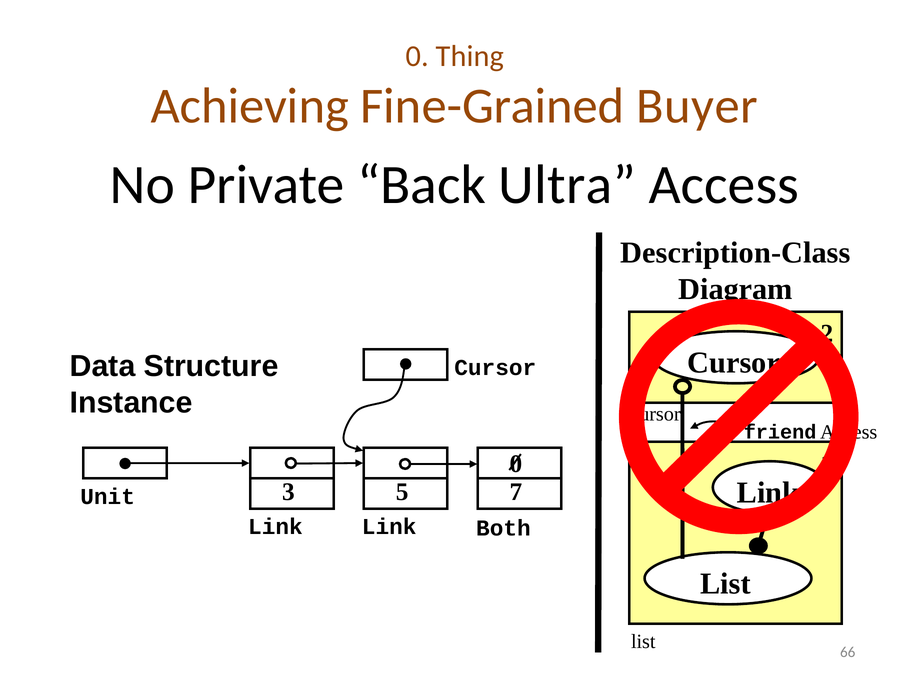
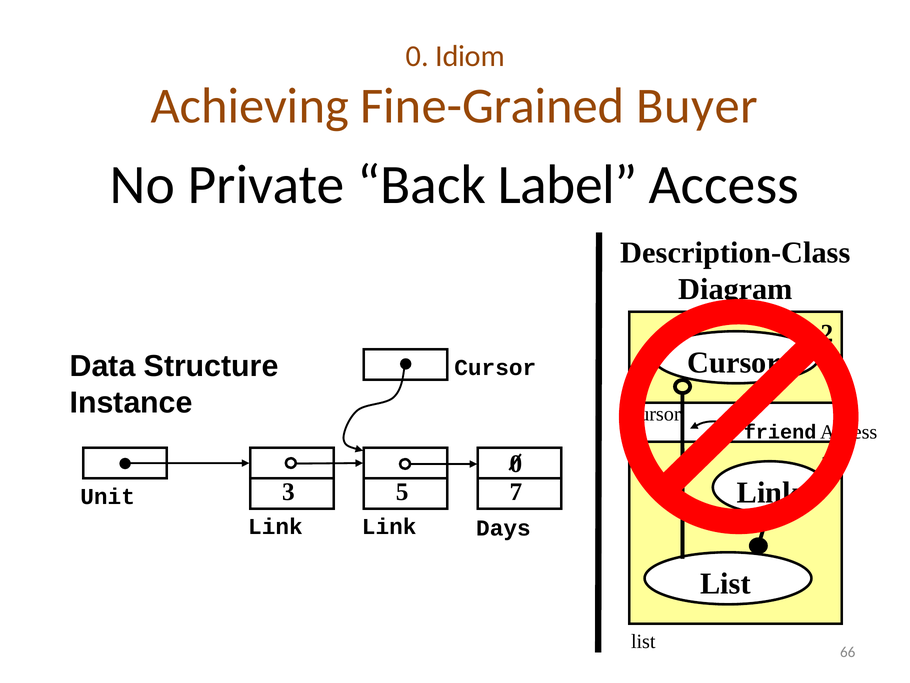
Thing: Thing -> Idiom (470, 56)
Ultra: Ultra -> Label (568, 185)
Both: Both -> Days (503, 528)
